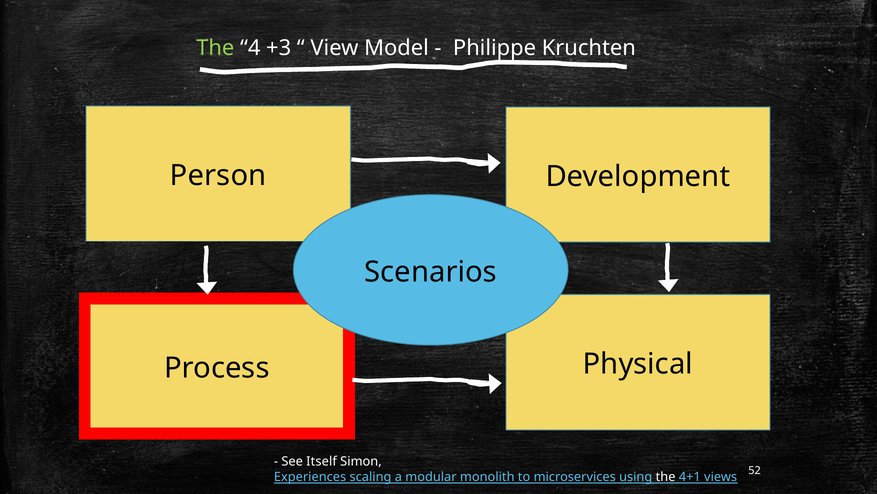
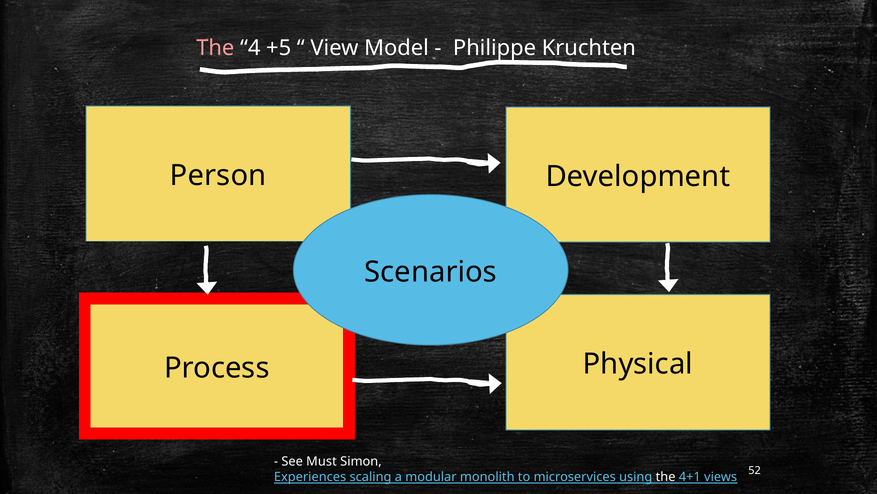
The colour: light green -> pink (215, 48)
+3: +3 -> +5 (279, 48)
Itself: Itself -> Must (322, 461)
